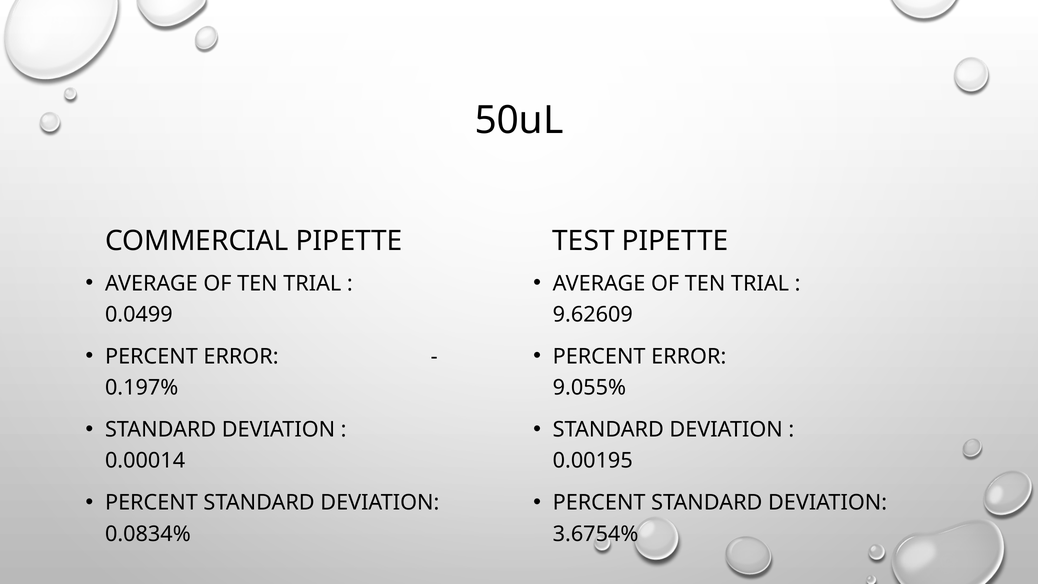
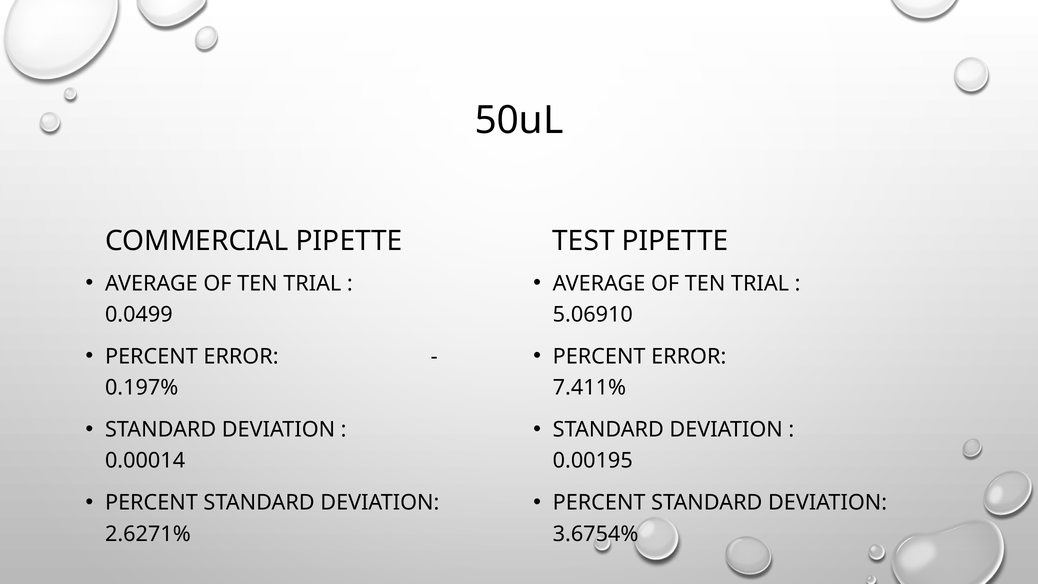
9.62609: 9.62609 -> 5.06910 (593, 314)
9.055%: 9.055% -> 7.411% (589, 388)
0.0834%: 0.0834% -> 2.6271% (148, 534)
